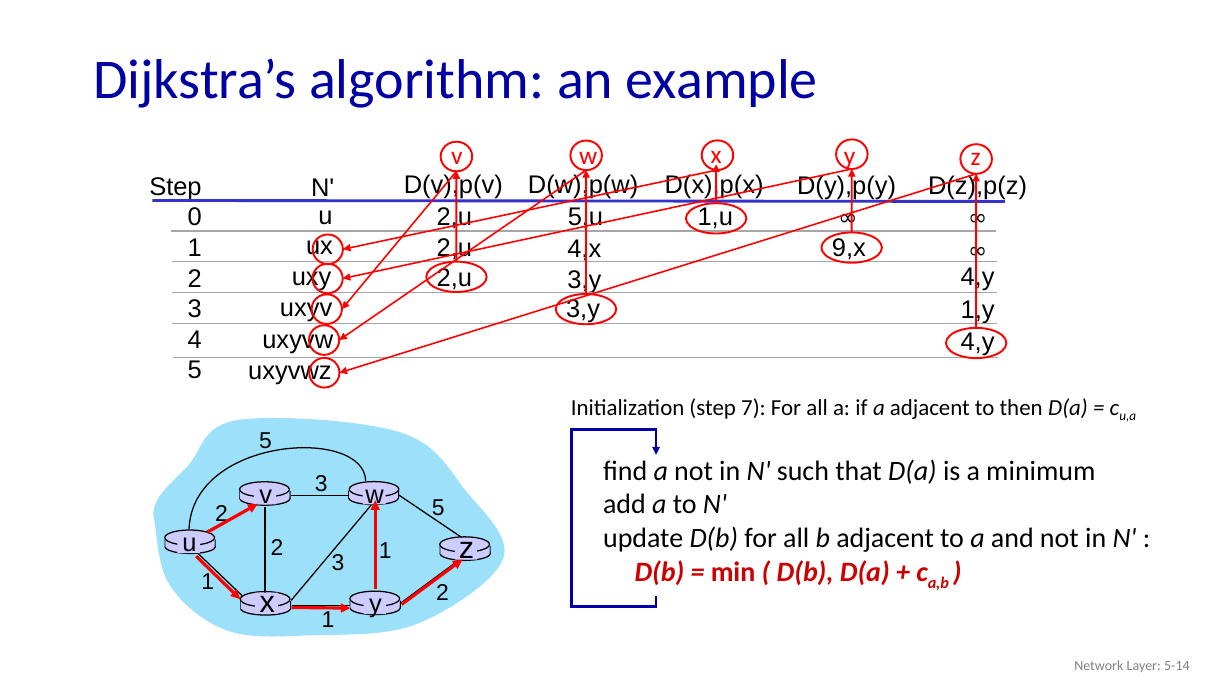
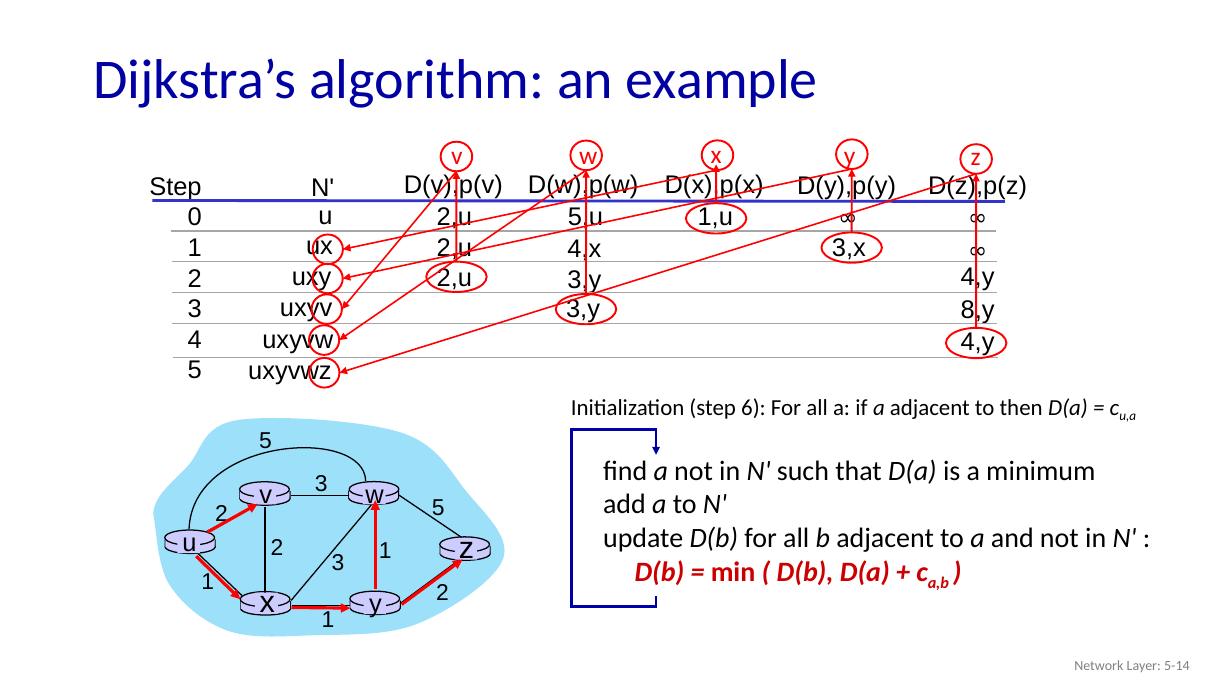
9,x: 9,x -> 3,x (849, 248)
1,y: 1,y -> 8,y (978, 310)
7: 7 -> 6 (753, 407)
